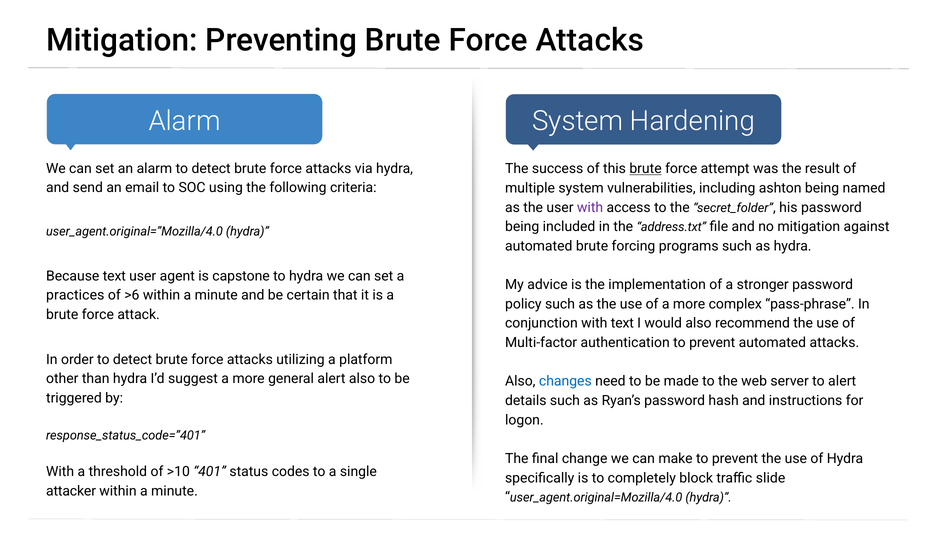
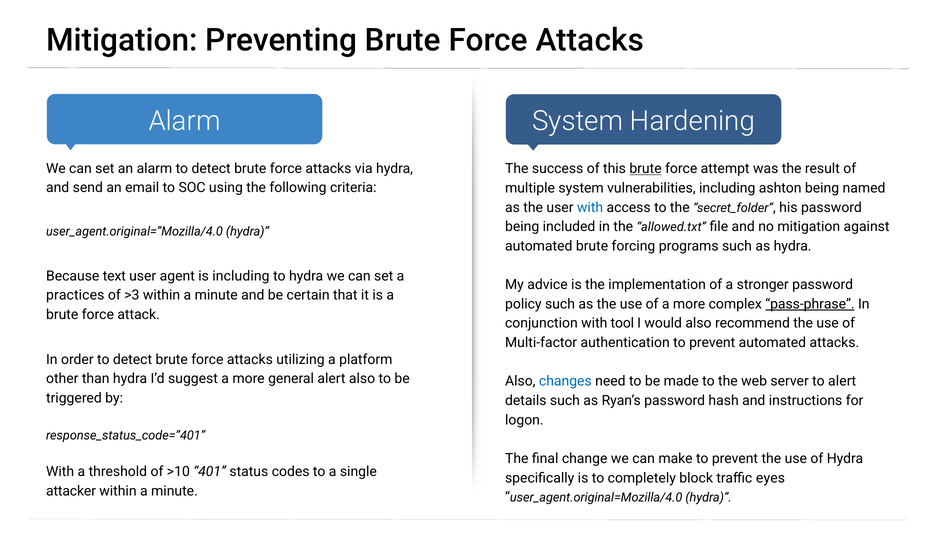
with colour: purple -> blue (590, 207)
address.txt: address.txt -> allowed.txt (671, 227)
is capstone: capstone -> including (241, 276)
>6: >6 -> >3 (132, 295)
pass-phrase underline: none -> present (810, 304)
with text: text -> tool (622, 323)
slide: slide -> eyes (771, 477)
